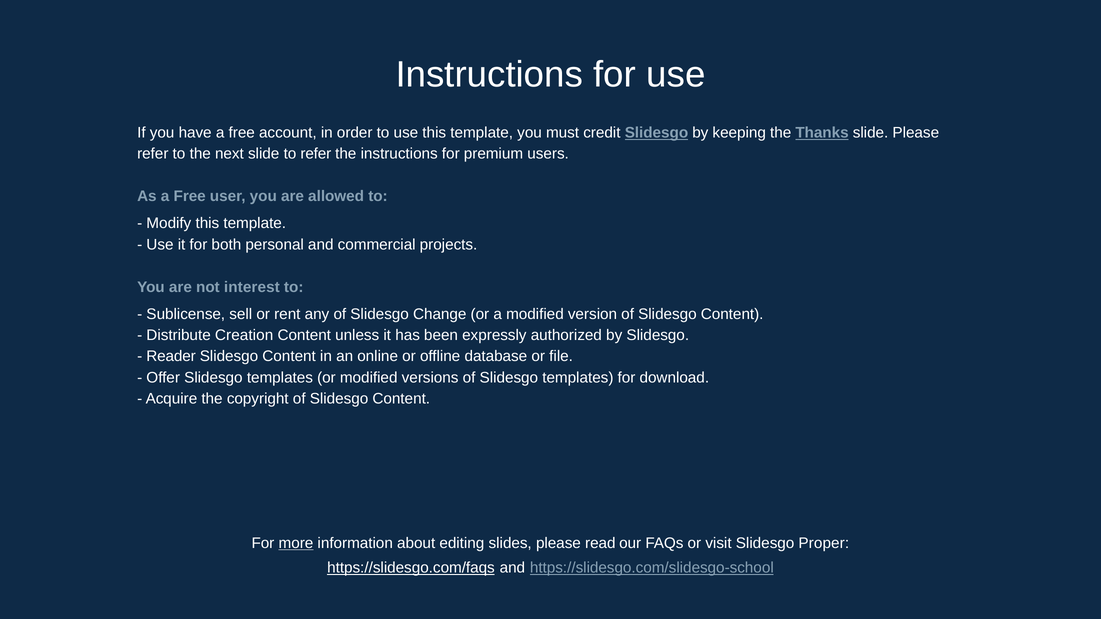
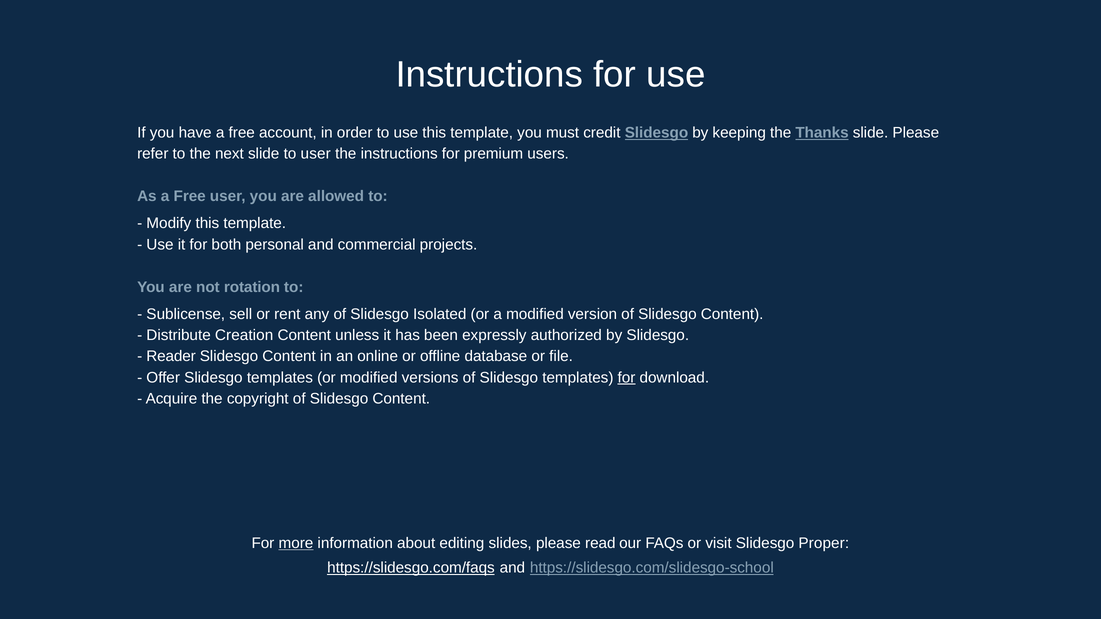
to refer: refer -> user (316, 154)
interest: interest -> rotation (252, 287)
Change: Change -> Isolated (440, 314)
for underline: none -> present (626, 378)
